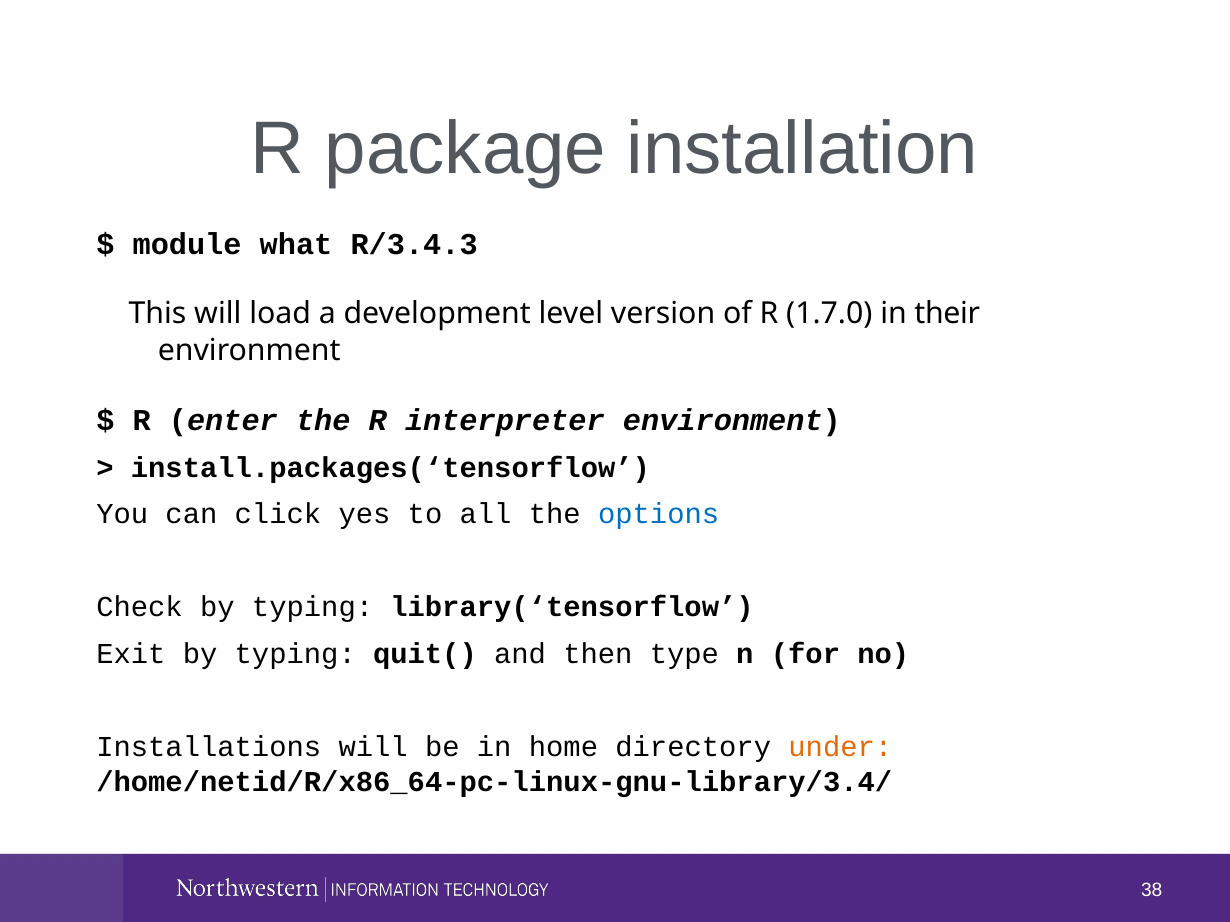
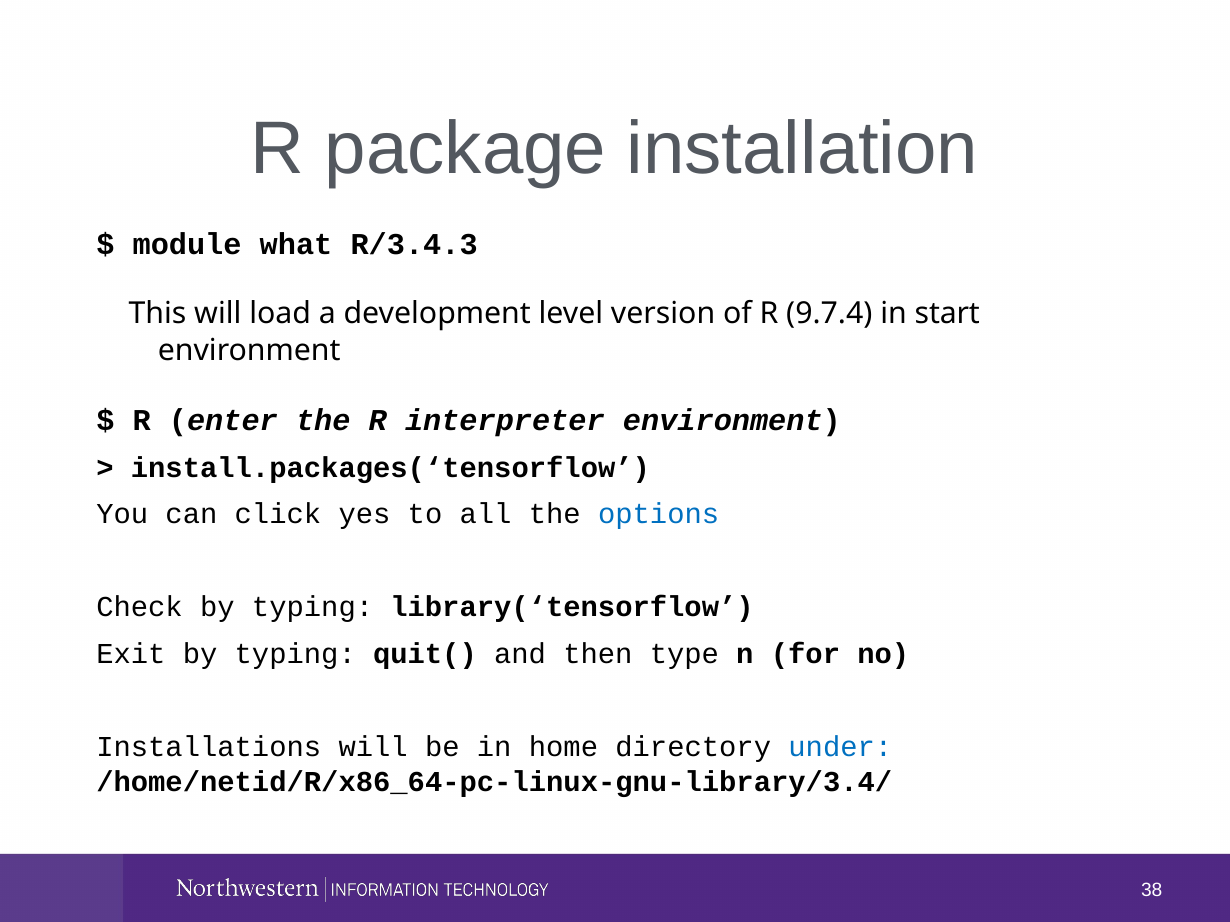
1.7.0: 1.7.0 -> 9.7.4 (829, 314)
their: their -> start (947, 314)
under colour: orange -> blue (840, 748)
